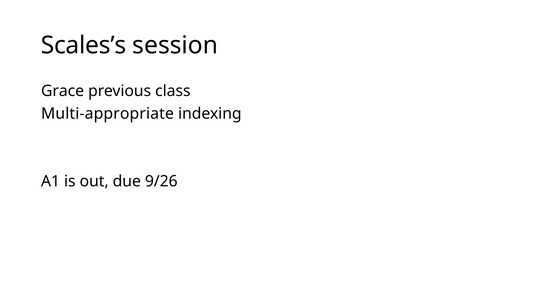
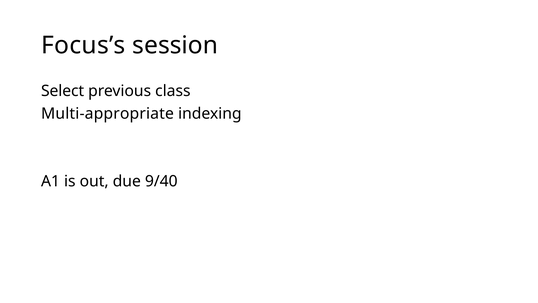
Scales’s: Scales’s -> Focus’s (83, 45)
Grace: Grace -> Select (63, 91)
9/26: 9/26 -> 9/40 (161, 181)
